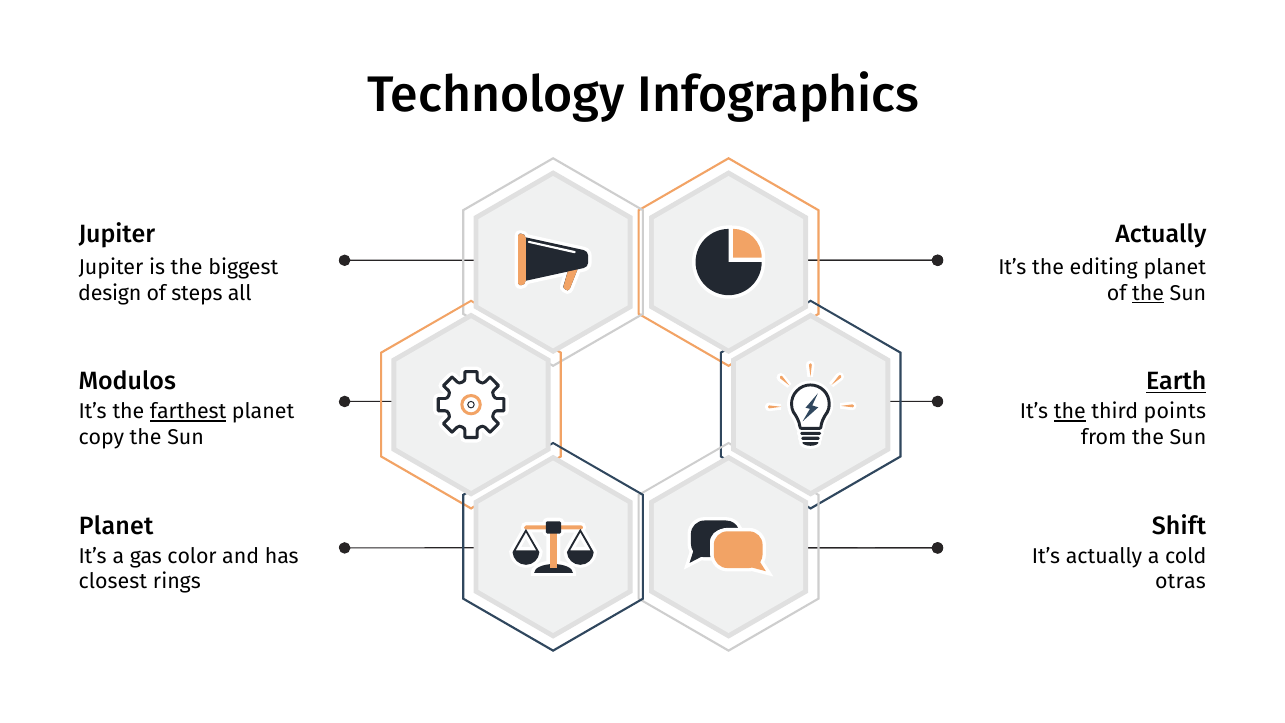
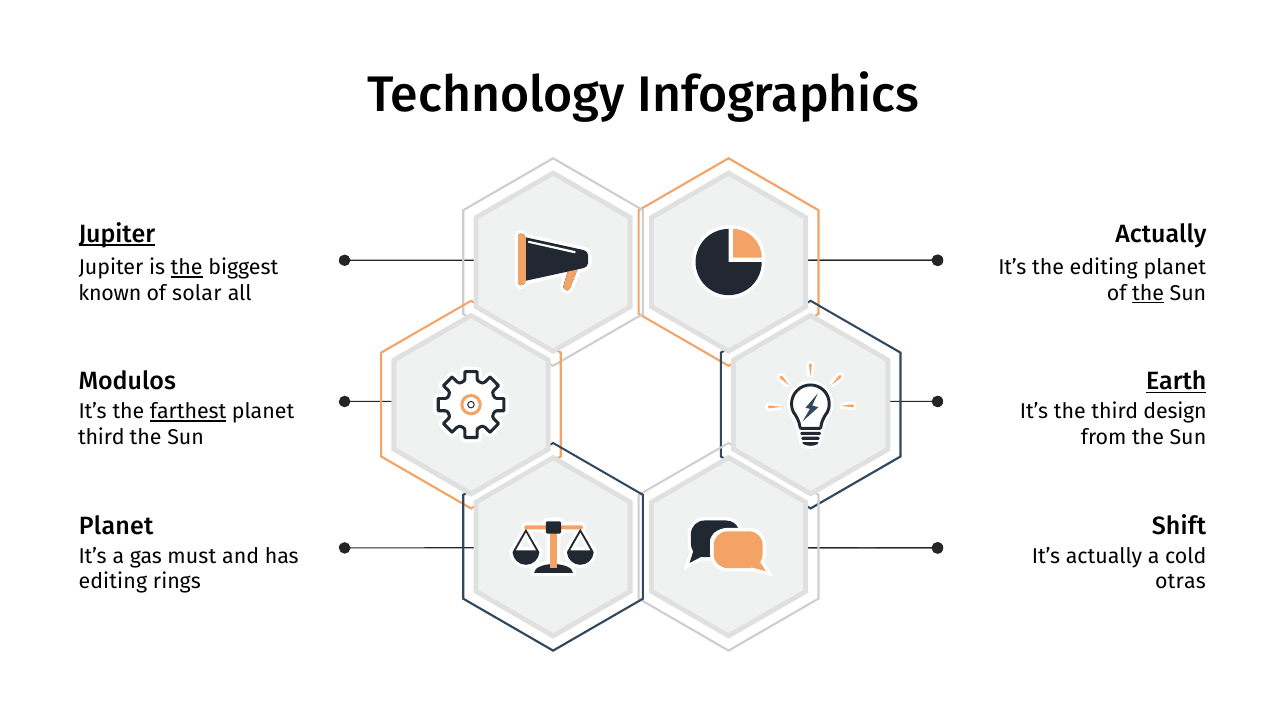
Jupiter underline: none -> present (117, 234)
the underline: none -> present (187, 268)
design: design -> known (110, 293)
steps: steps -> solar (197, 293)
the underline: present -> none (1070, 412)
points: points -> design (1175, 412)
copy: copy -> third (101, 437)
color: color -> must (192, 556)
closest: closest -> editing (113, 582)
